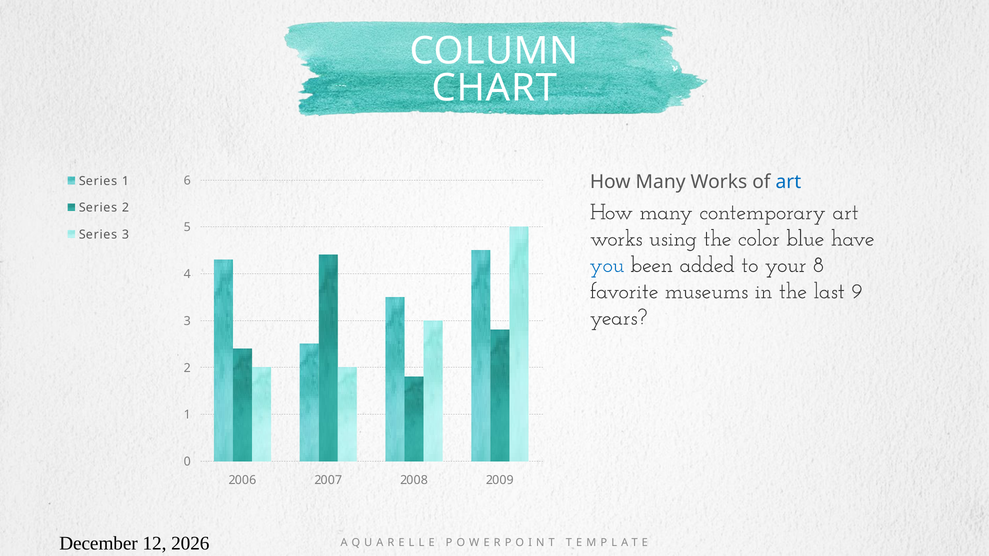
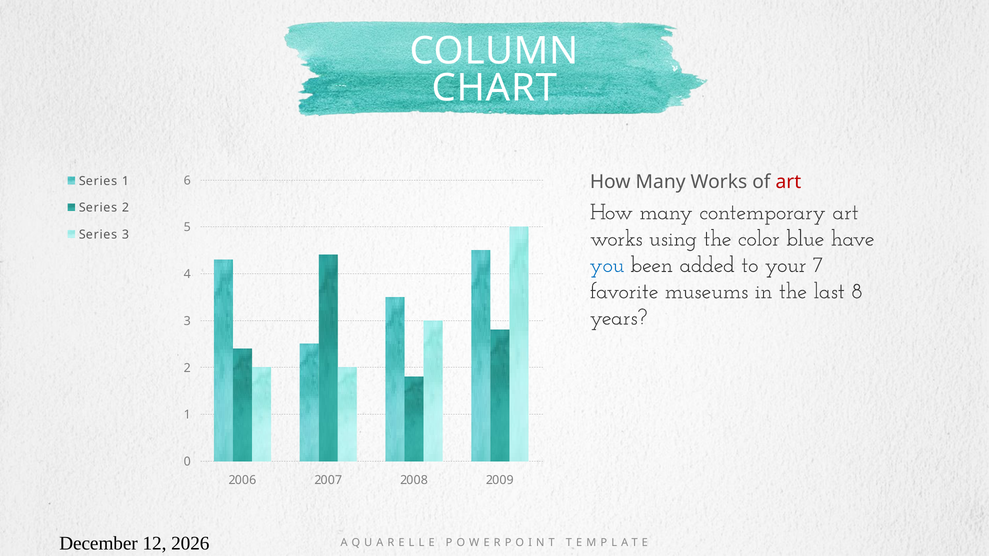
art colour: blue -> red (788, 182)
8: 8 -> 7 (818, 265)
9: 9 -> 8 (857, 291)
